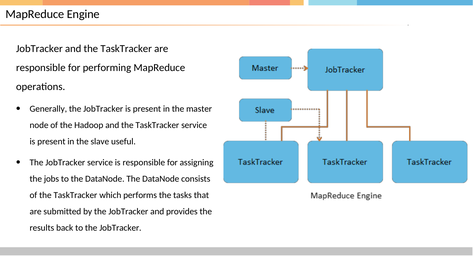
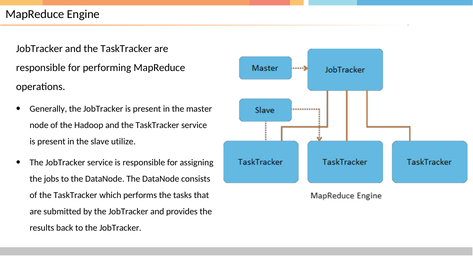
useful: useful -> utilize (123, 142)
